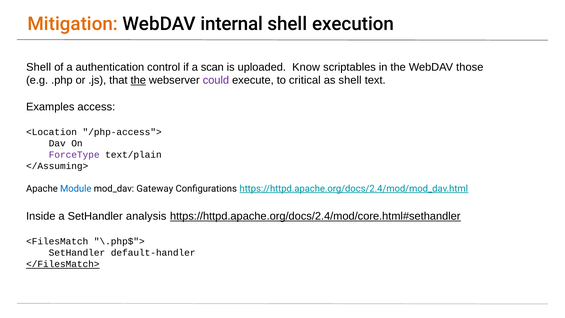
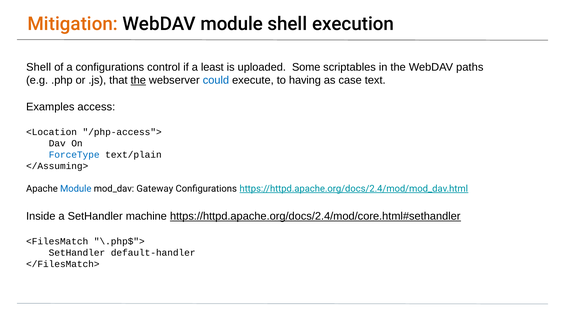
WebDAV internal: internal -> module (232, 24)
a authentication: authentication -> configurations (110, 67)
scan: scan -> least (212, 67)
Know: Know -> Some (306, 67)
those: those -> paths (470, 67)
could colour: purple -> blue (216, 80)
critical: critical -> having (305, 80)
as shell: shell -> case (350, 80)
ForceType colour: purple -> blue (74, 155)
analysis: analysis -> machine (146, 216)
</FilesMatch> underline: present -> none (63, 264)
